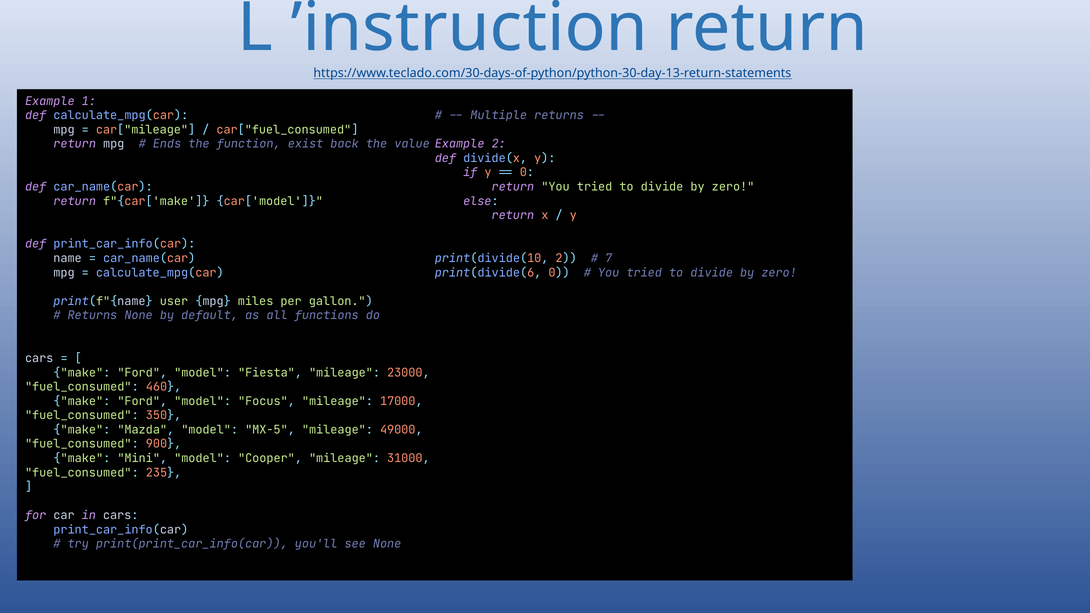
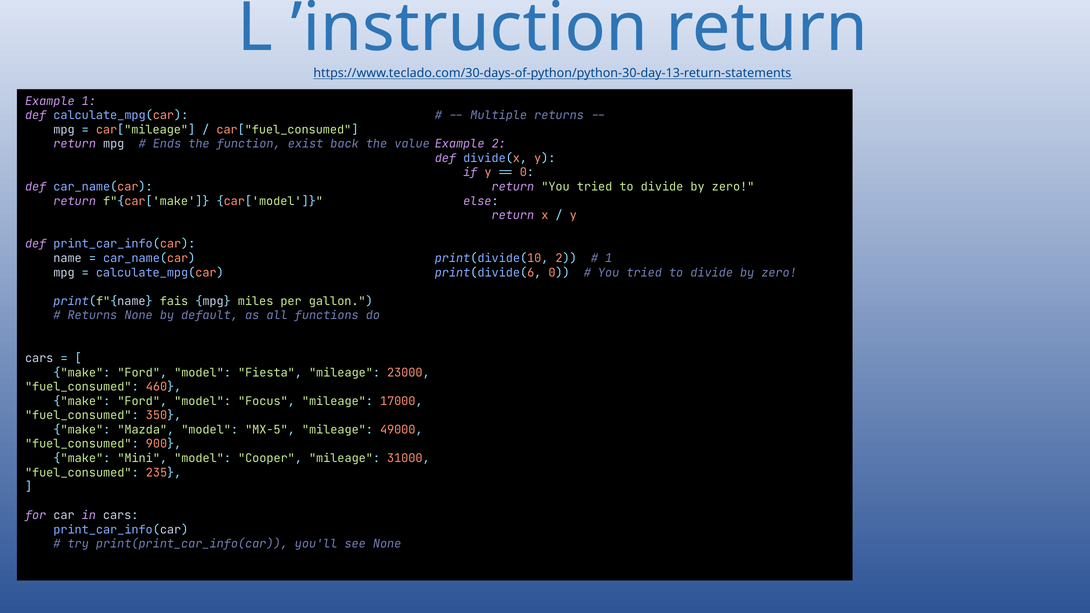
7: 7 -> 1 (609, 258)
user: user -> fais (174, 301)
